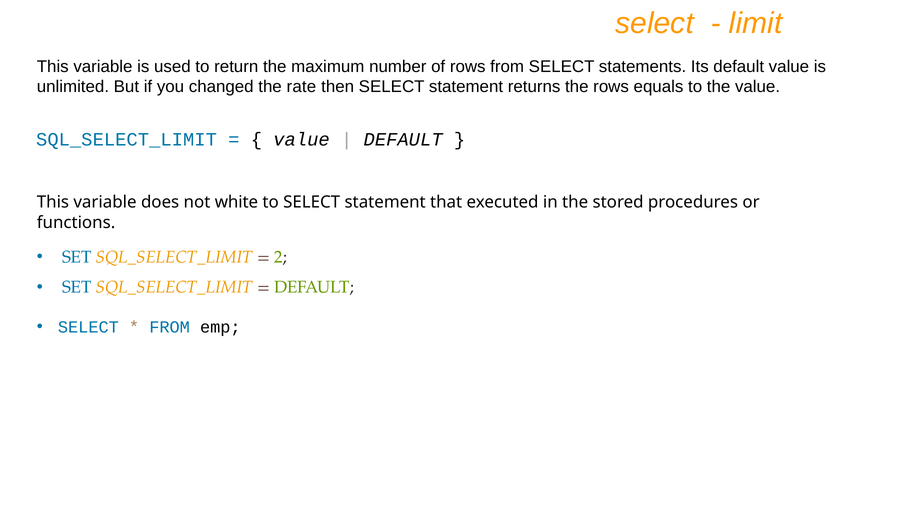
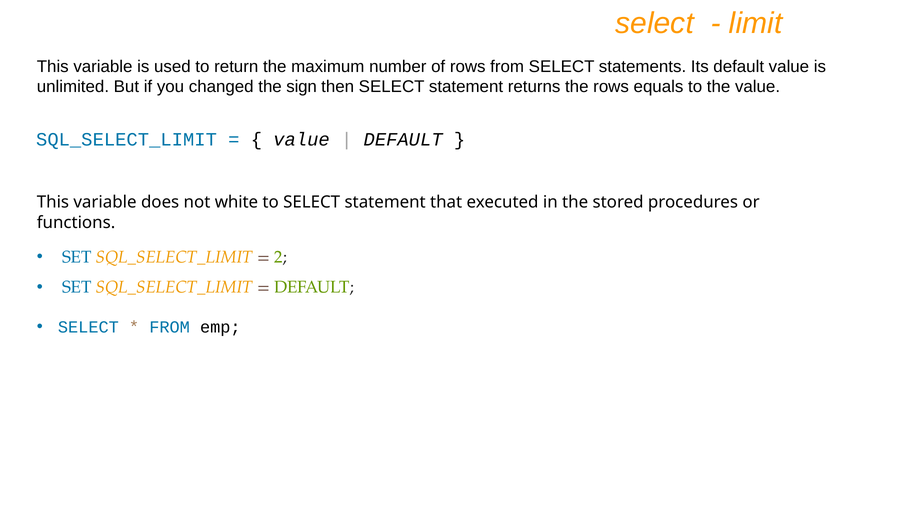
rate: rate -> sign (302, 87)
